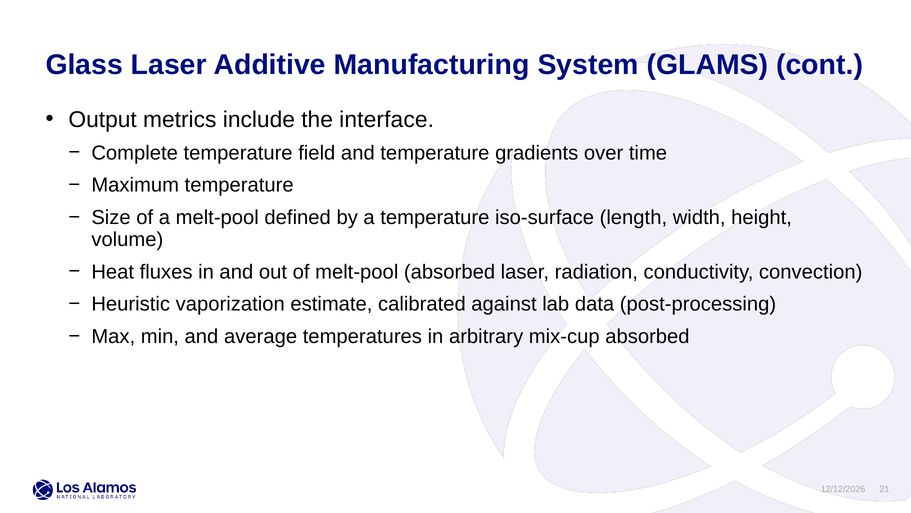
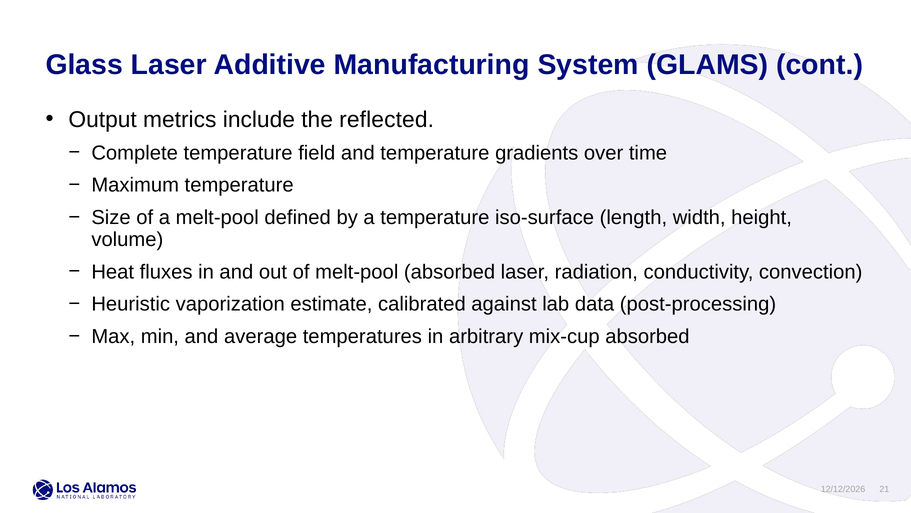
interface: interface -> reflected (387, 119)
